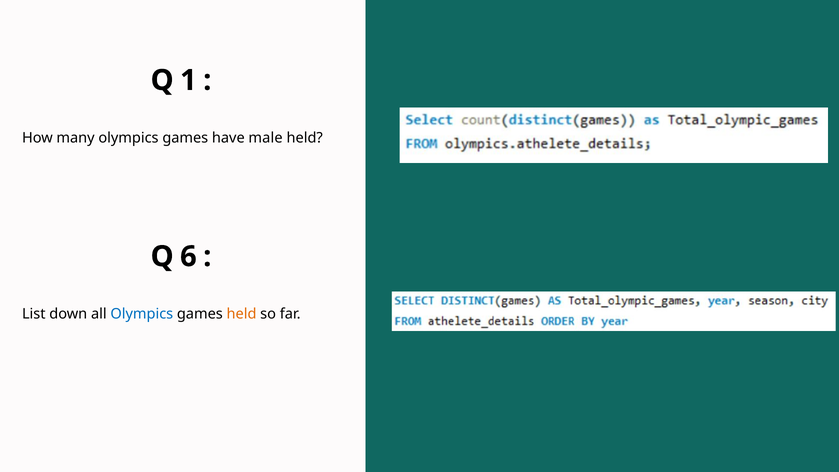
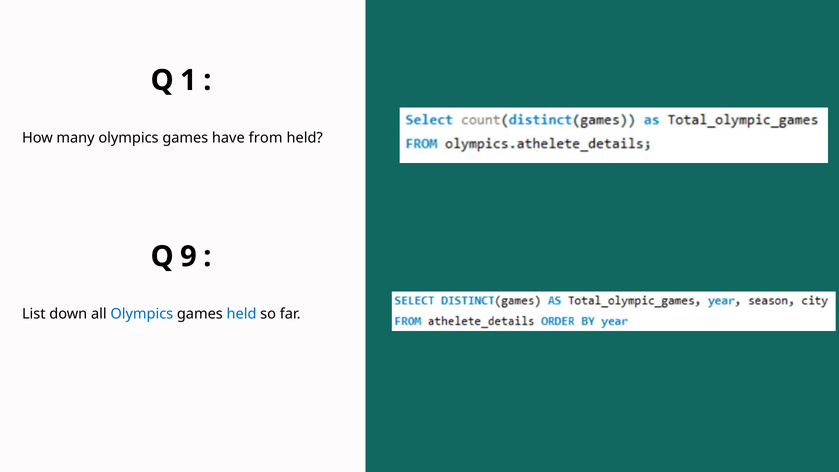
male: male -> from (266, 138)
6: 6 -> 9 (188, 256)
held colour: orange -> blue (242, 314)
